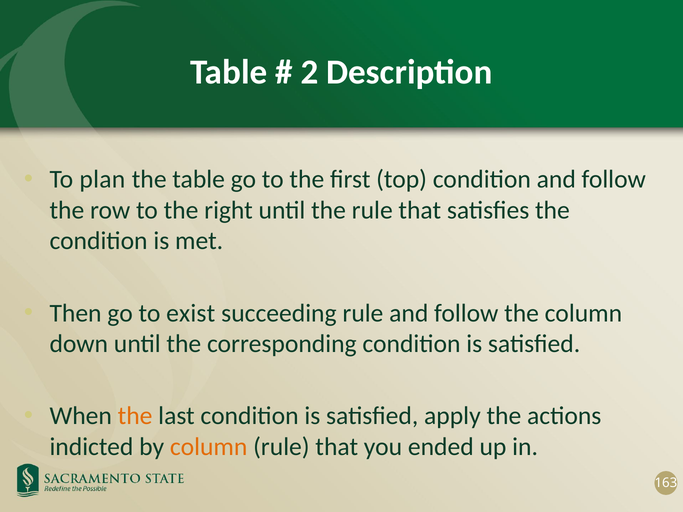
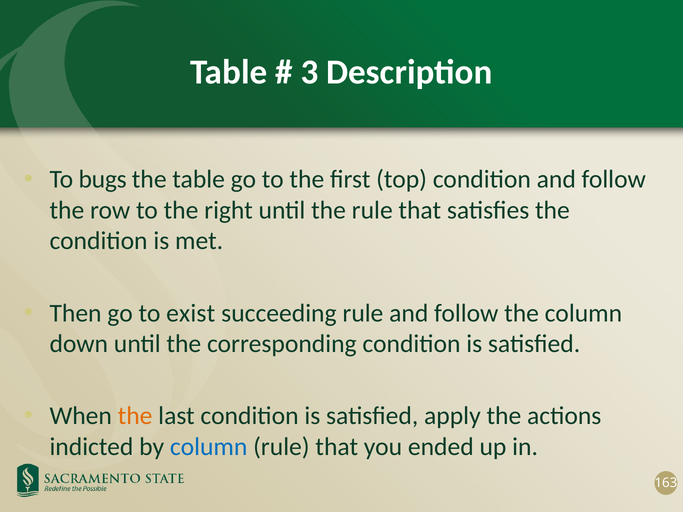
2: 2 -> 3 (309, 72)
plan: plan -> bugs (103, 180)
column colour: orange -> blue (209, 447)
